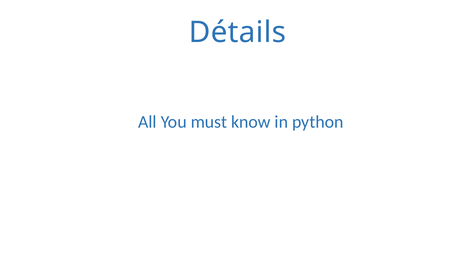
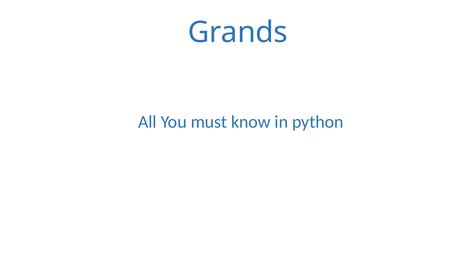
Détails: Détails -> Grands (238, 32)
